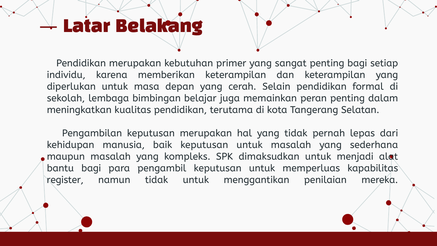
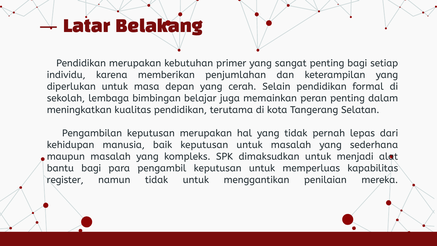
memberikan keterampilan: keterampilan -> penjumlahan (236, 75)
